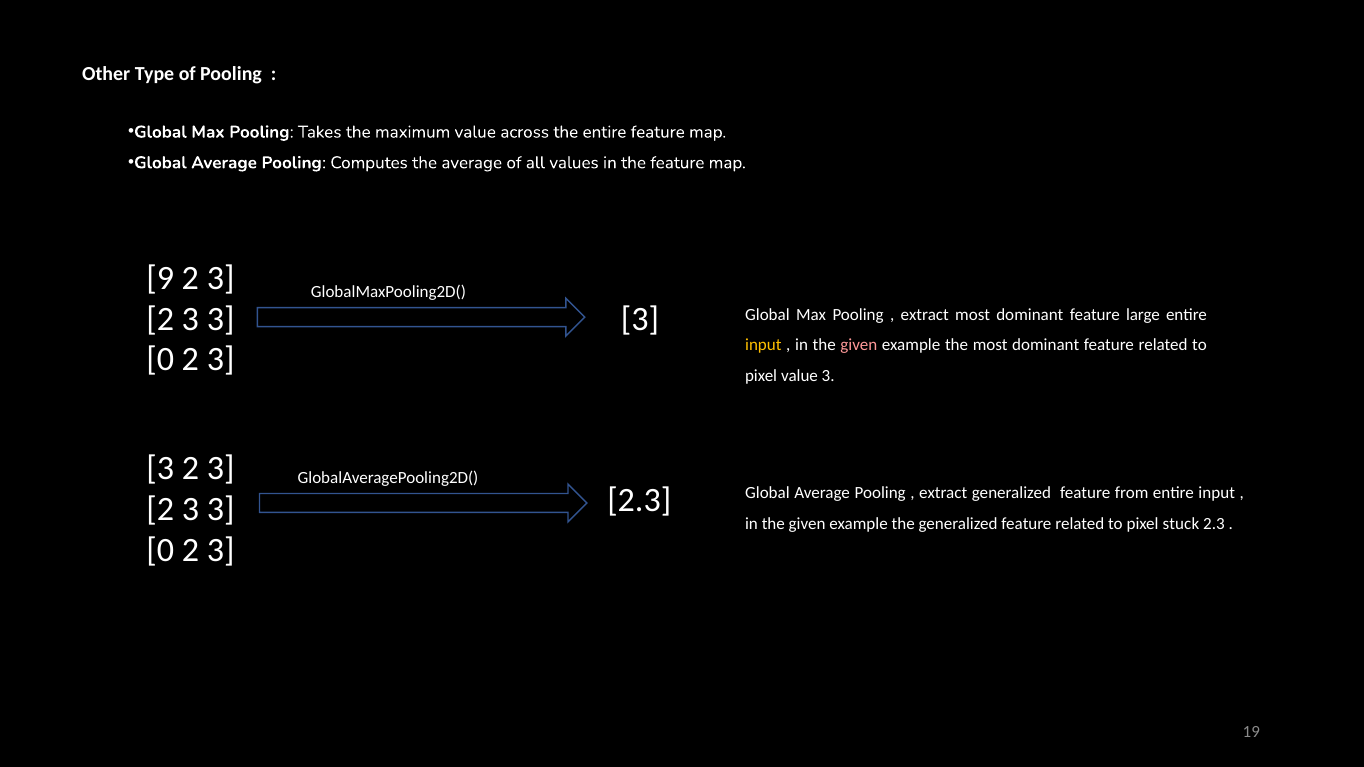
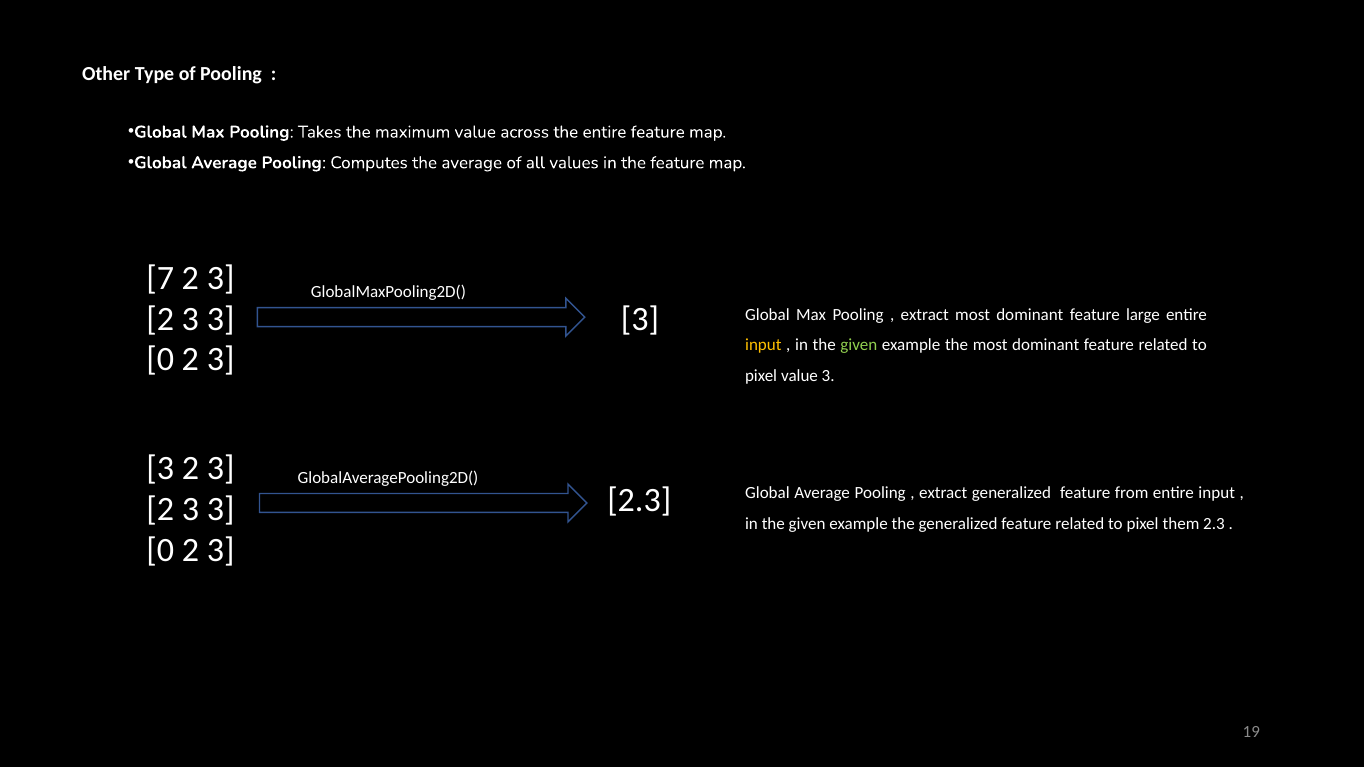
9: 9 -> 7 (160, 278)
given colour: pink -> light green (859, 345)
stuck: stuck -> them (1181, 524)
